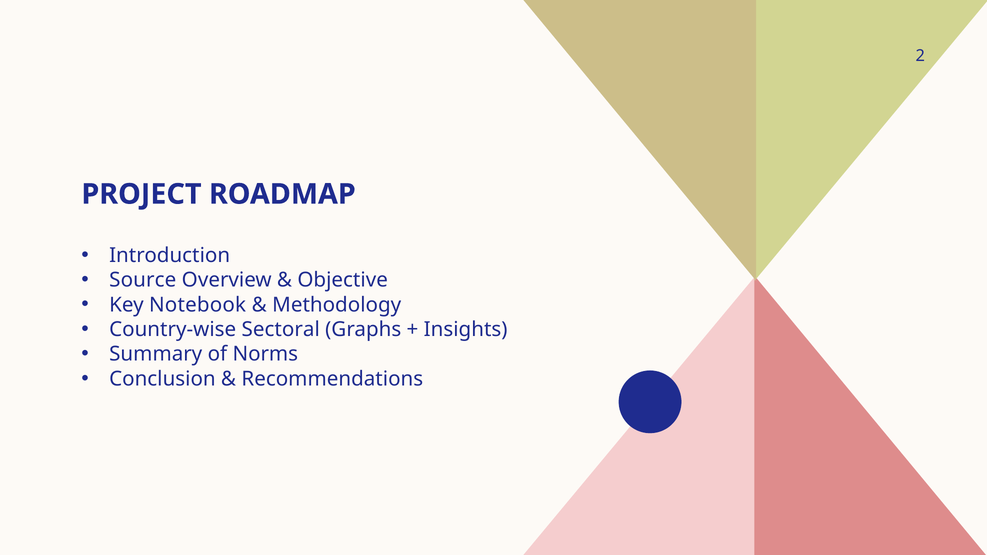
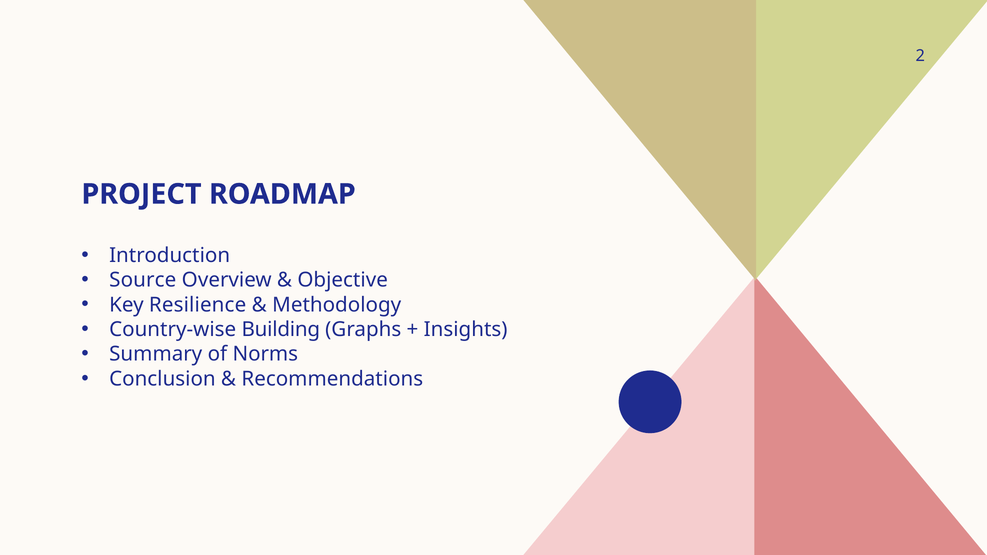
Notebook: Notebook -> Resilience (198, 305)
Sectoral: Sectoral -> Building (281, 330)
